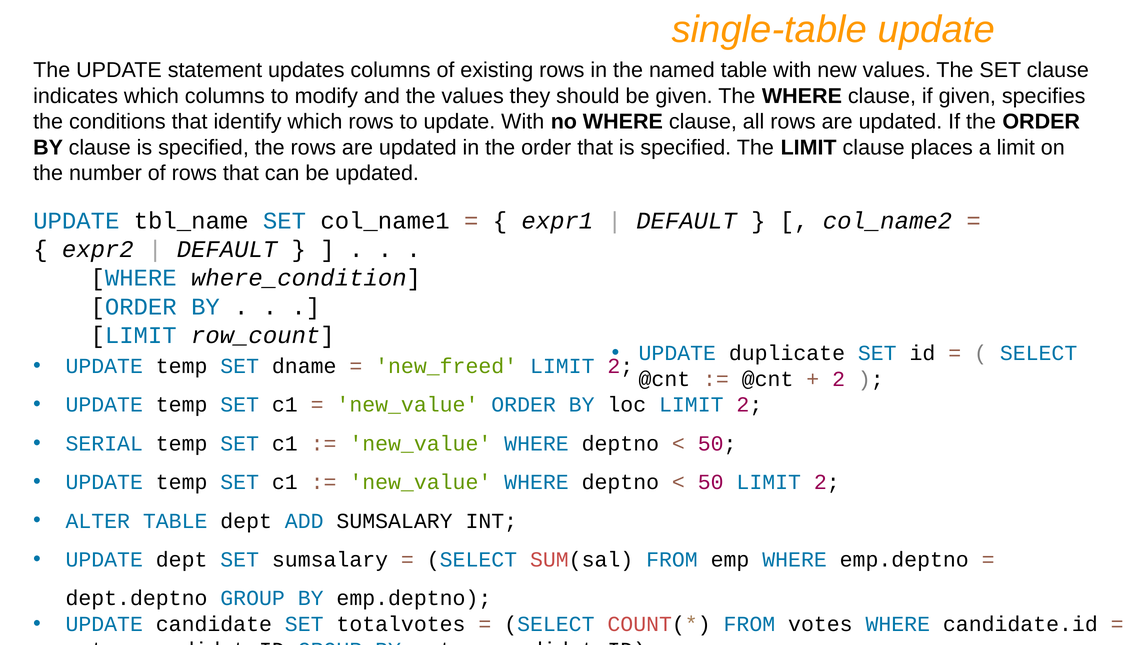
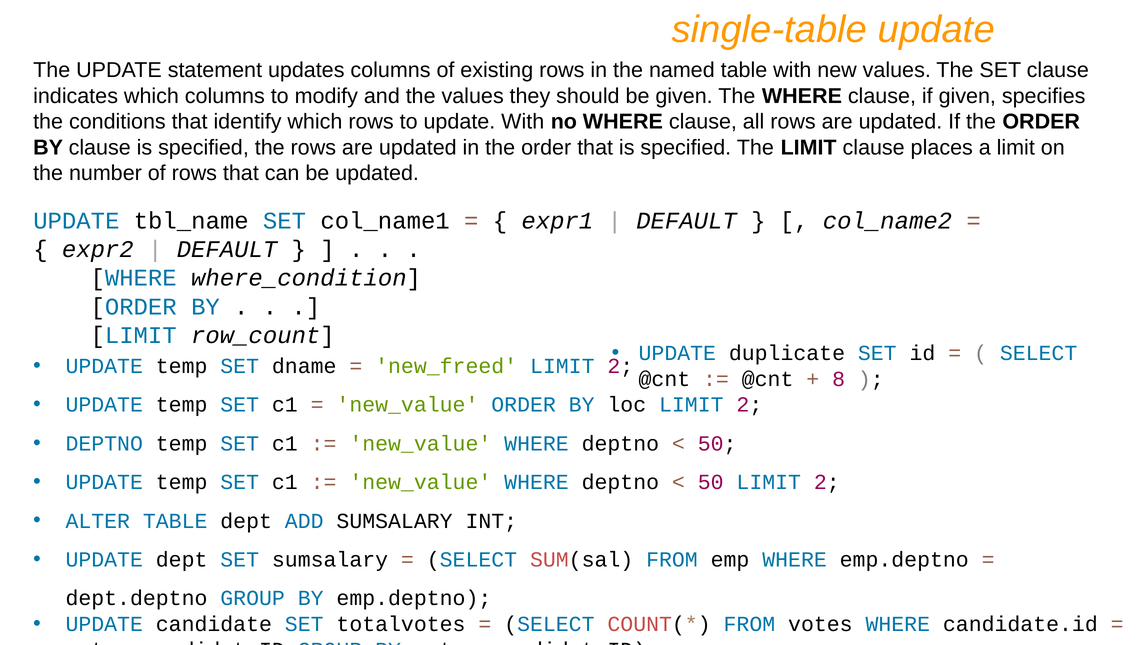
2: 2 -> 8 (839, 379)
SERIAL: SERIAL -> DEPTNO (104, 444)
